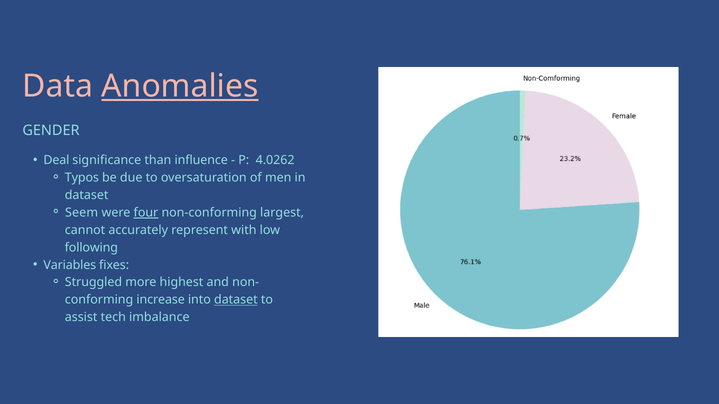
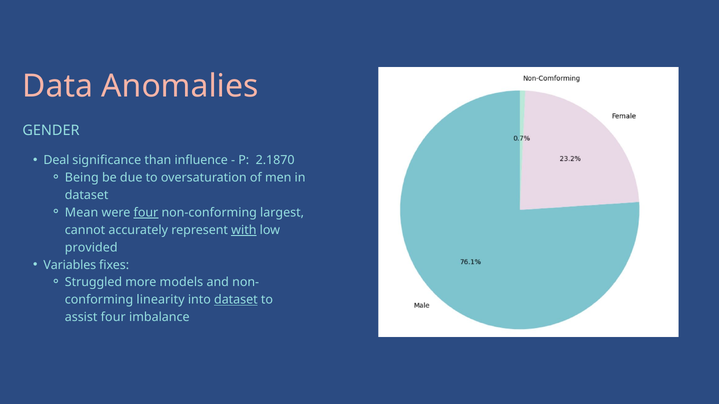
Anomalies underline: present -> none (180, 86)
4.0262: 4.0262 -> 2.1870 (275, 160)
Typos: Typos -> Being (82, 178)
Seem: Seem -> Mean (82, 213)
with underline: none -> present (244, 230)
following: following -> provided (91, 248)
highest: highest -> models (181, 283)
increase: increase -> linearity (161, 300)
assist tech: tech -> four (113, 318)
